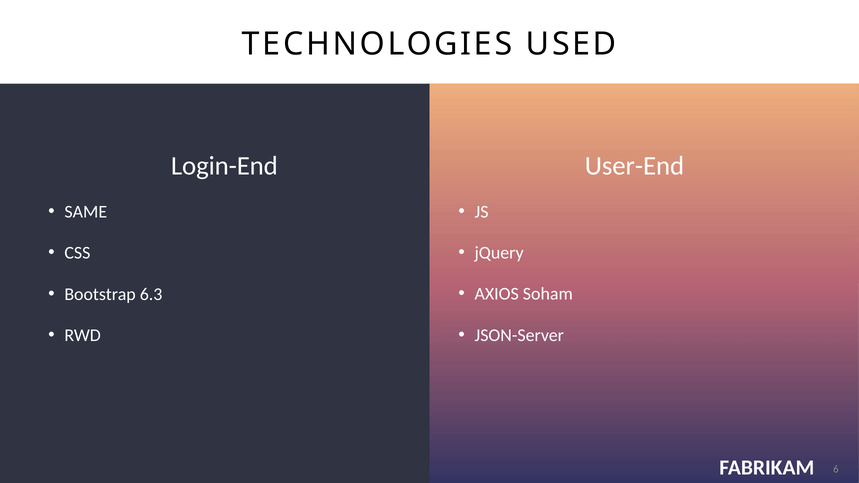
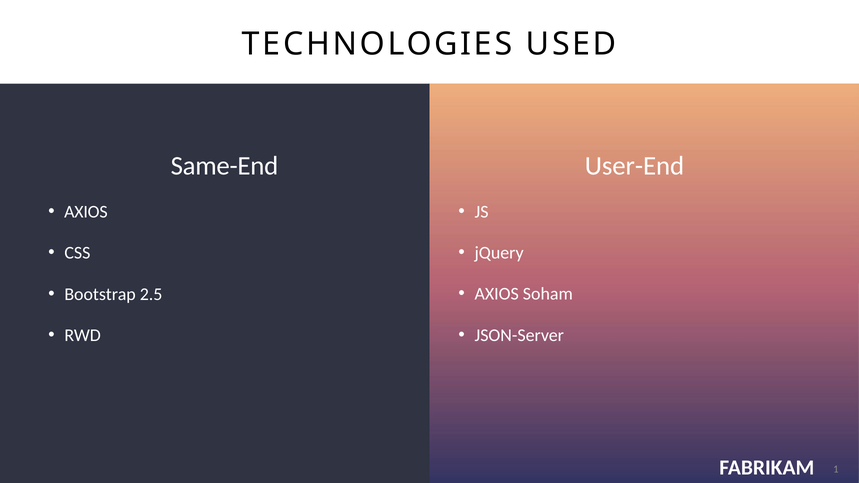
Login-End: Login-End -> Same-End (224, 166)
SAME: SAME -> AXIOS (86, 212)
6.3: 6.3 -> 2.5 (151, 294)
6: 6 -> 1 (836, 469)
